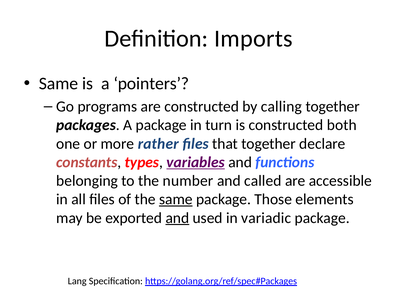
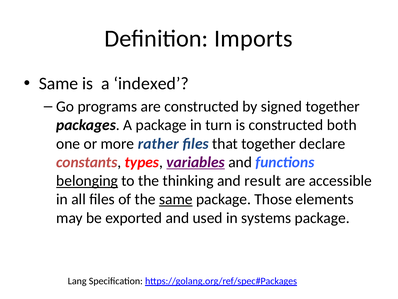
pointers: pointers -> indexed (151, 84)
calling: calling -> signed (281, 106)
belonging underline: none -> present (87, 180)
number: number -> thinking (188, 180)
called: called -> result (263, 180)
and underline: present -> none (177, 218)
variadic: variadic -> systems (266, 218)
